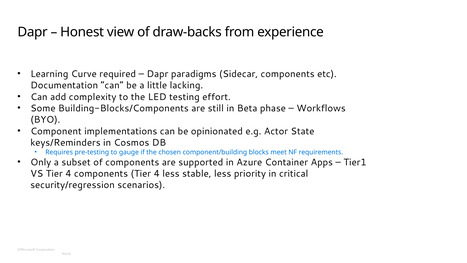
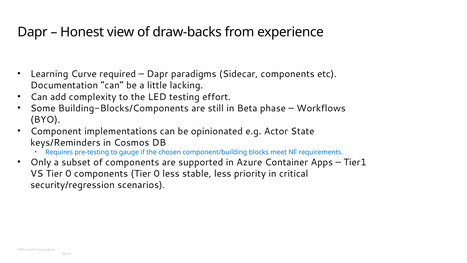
VS Tier 4: 4 -> 0 (68, 173)
components Tier 4: 4 -> 0 (157, 173)
